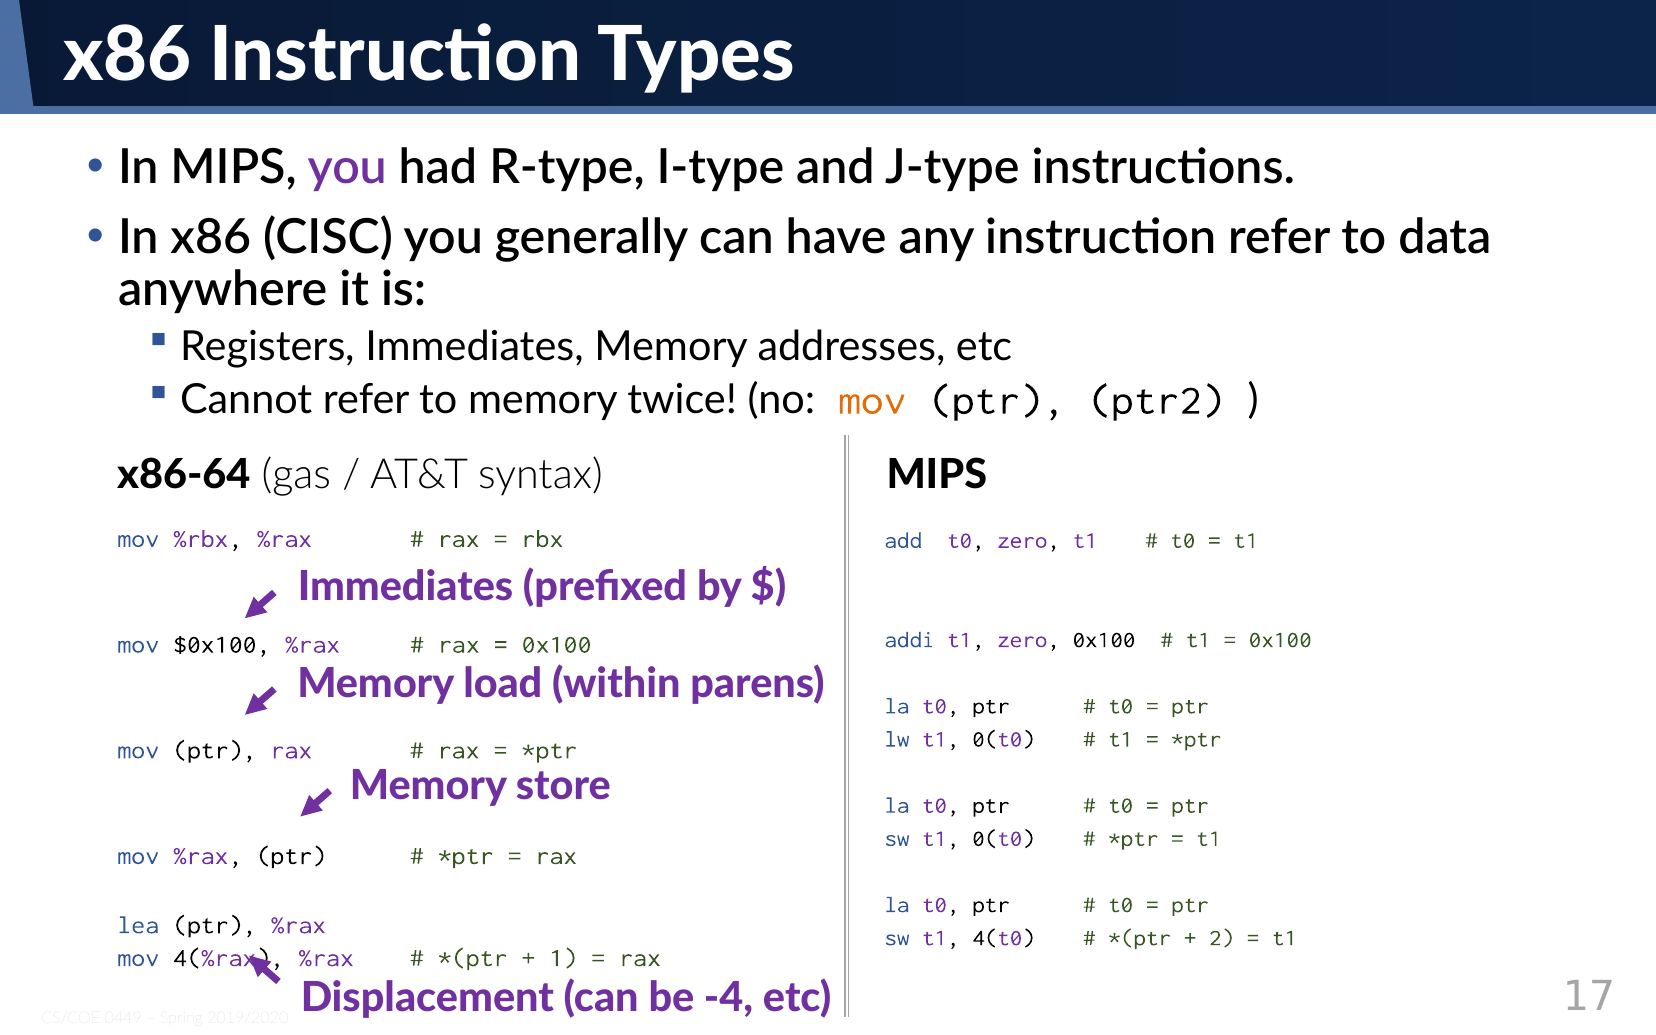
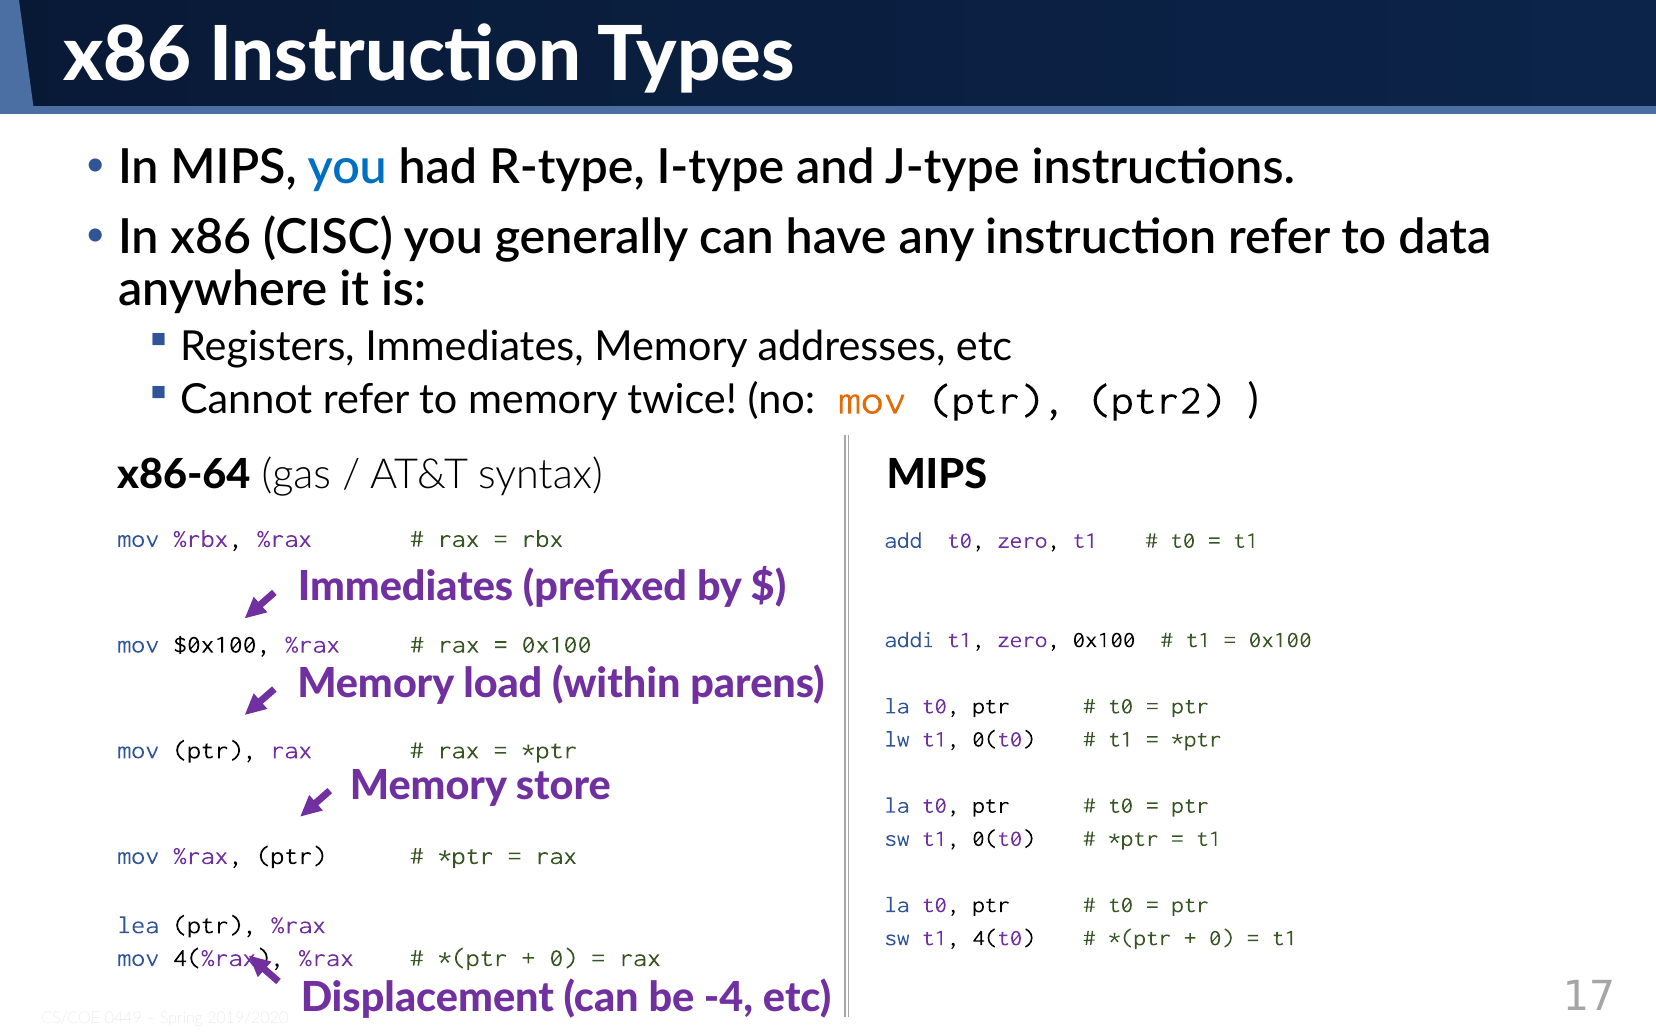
you colour: purple -> blue (347, 168)
2: 2 -> 0 (1222, 938)
1: 1 -> 0 (563, 958)
